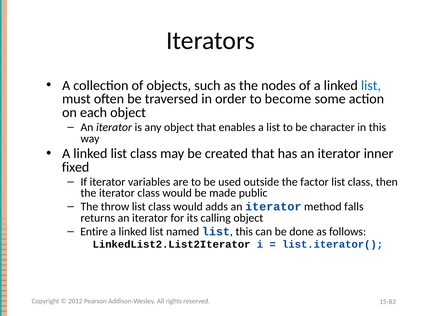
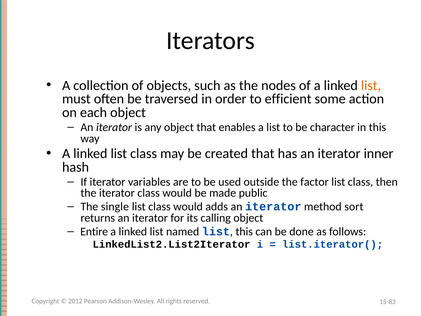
list colour: blue -> orange (371, 85)
become: become -> efficient (288, 99)
fixed: fixed -> hash (76, 167)
throw: throw -> single (115, 207)
falls: falls -> sort (354, 207)
